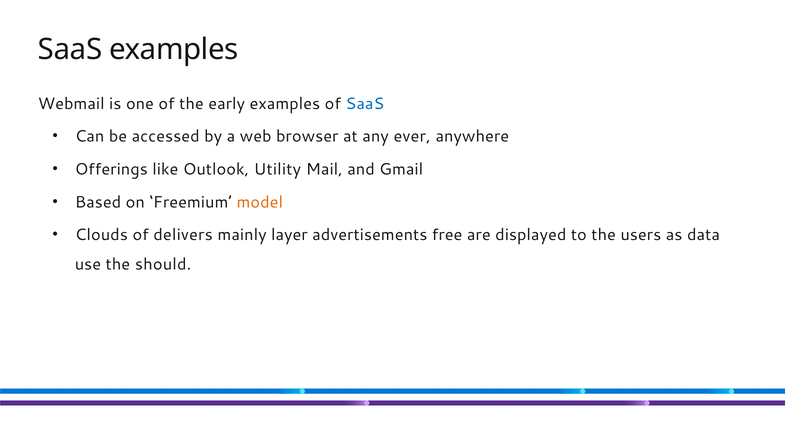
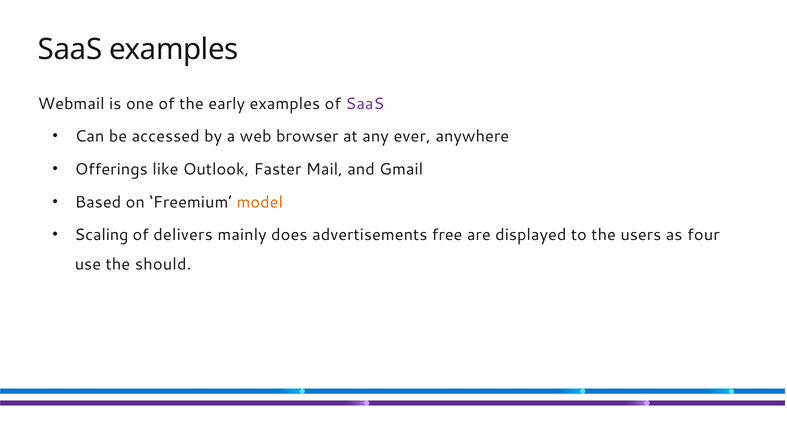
SaaS colour: blue -> purple (365, 104)
Utility: Utility -> Faster (278, 169)
Clouds: Clouds -> Scaling (101, 235)
layer: layer -> does (289, 235)
data: data -> four (703, 235)
